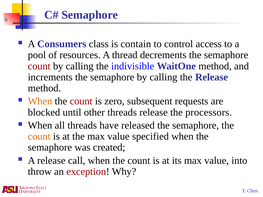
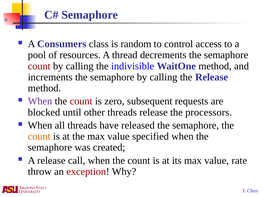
contain: contain -> random (136, 44)
When colour: orange -> purple (40, 101)
into: into -> rate (239, 161)
